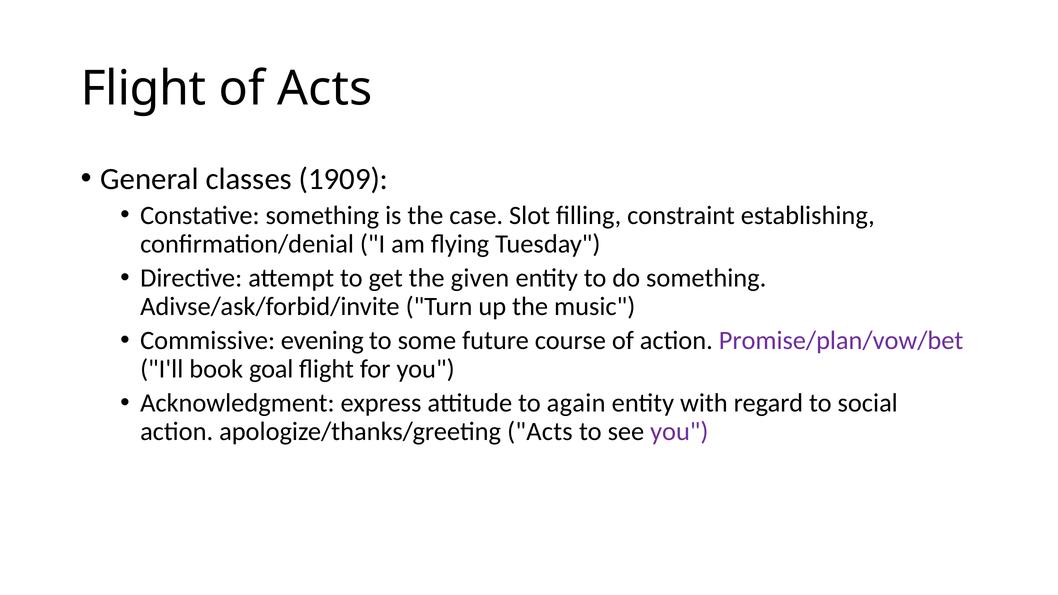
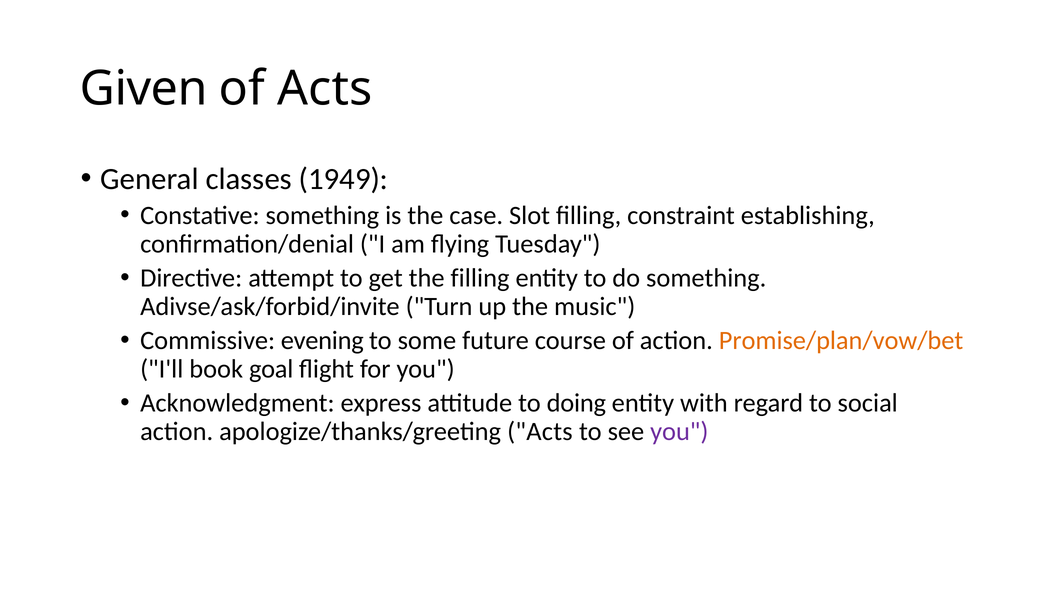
Flight: Flight -> Given (144, 89)
1909: 1909 -> 1949 (344, 179)
the given: given -> filling (480, 278)
Promise/plan/vow/bet colour: purple -> orange (841, 341)
again: again -> doing (576, 403)
